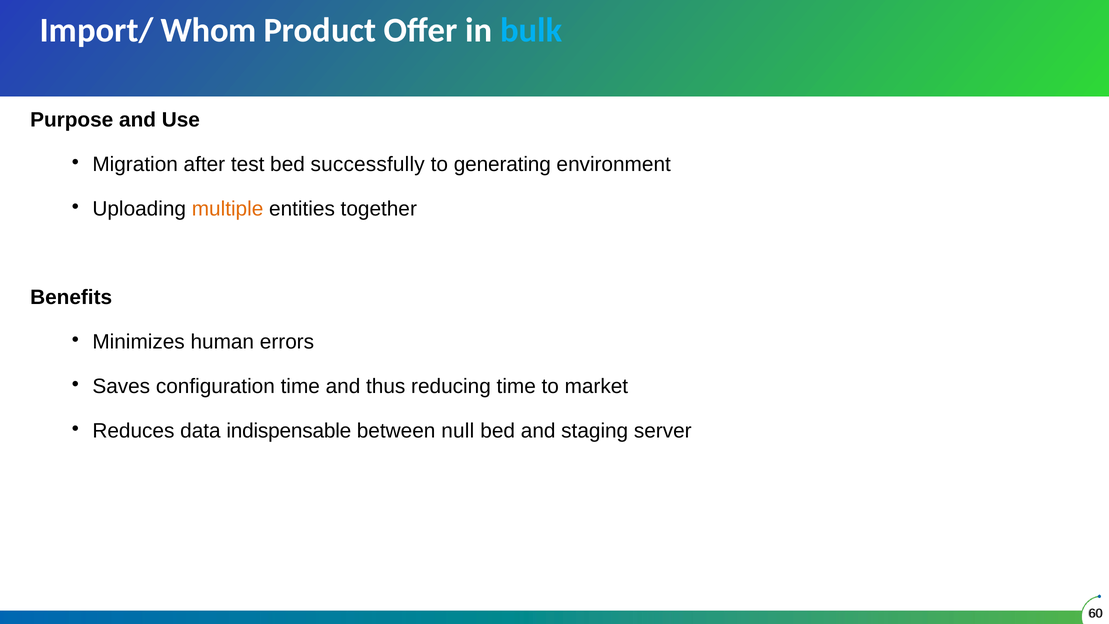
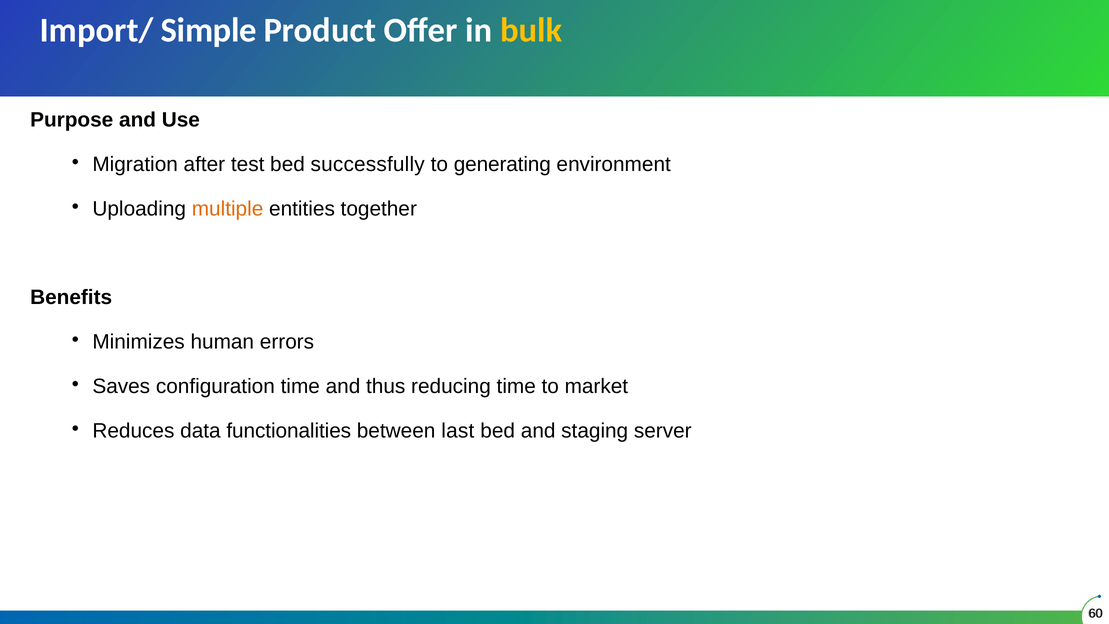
Whom: Whom -> Simple (209, 30)
bulk colour: light blue -> yellow (531, 30)
indispensable: indispensable -> functionalities (289, 431)
null: null -> last (458, 431)
